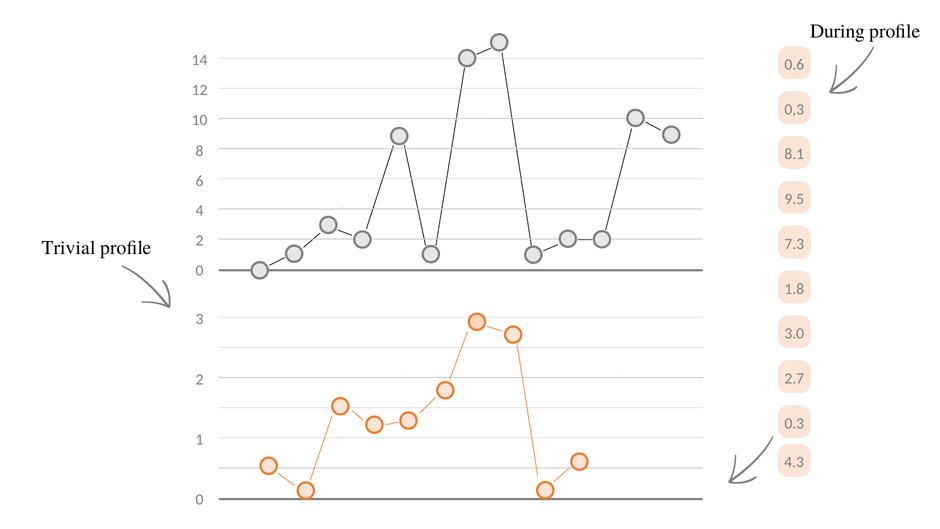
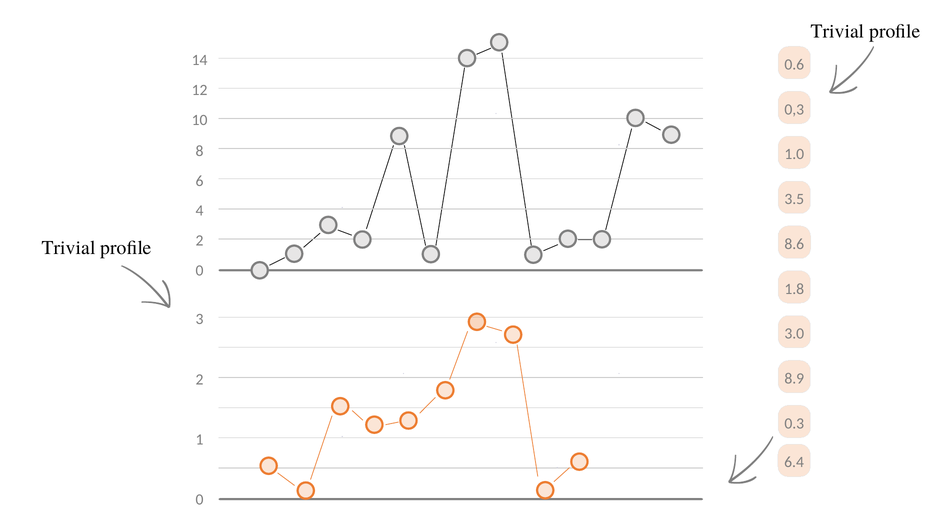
During: During -> Trivial (838, 31)
8.1: 8.1 -> 1.0 (794, 154)
9.5: 9.5 -> 3.5 (794, 199)
7.3: 7.3 -> 8.6 (794, 244)
2.7: 2.7 -> 8.9 (794, 378)
4.3: 4.3 -> 6.4 (794, 462)
